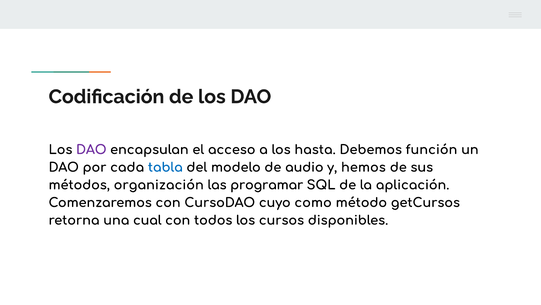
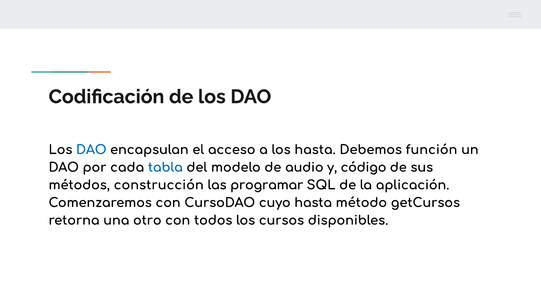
DAO colour: purple -> blue (91, 149)
hemos: hemos -> código (364, 167)
organización: organización -> construcción (159, 185)
cuyo como: como -> hasta (313, 202)
cual: cual -> otro (147, 220)
